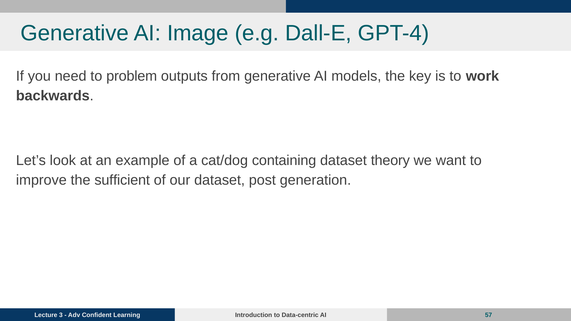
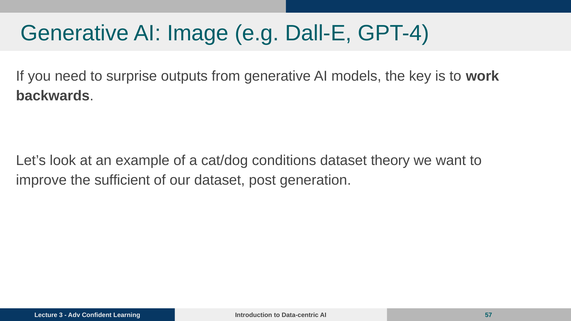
problem: problem -> surprise (132, 76)
containing: containing -> conditions (284, 161)
